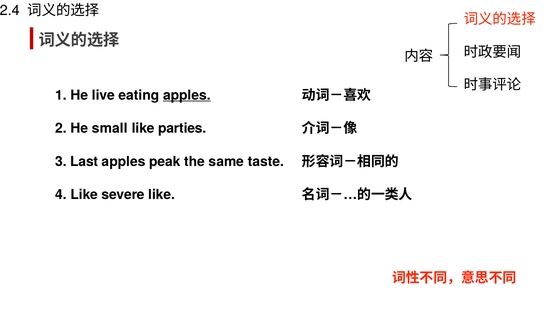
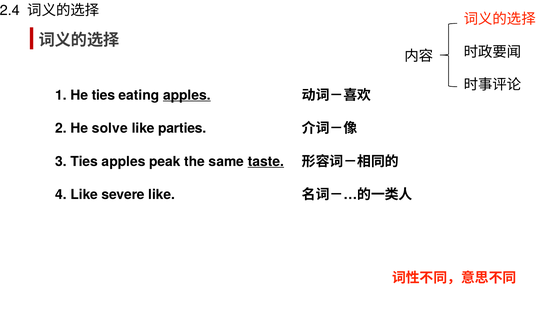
He live: live -> ties (103, 95)
small: small -> solve (110, 128)
3 Last: Last -> Ties (84, 161)
taste underline: none -> present (266, 161)
